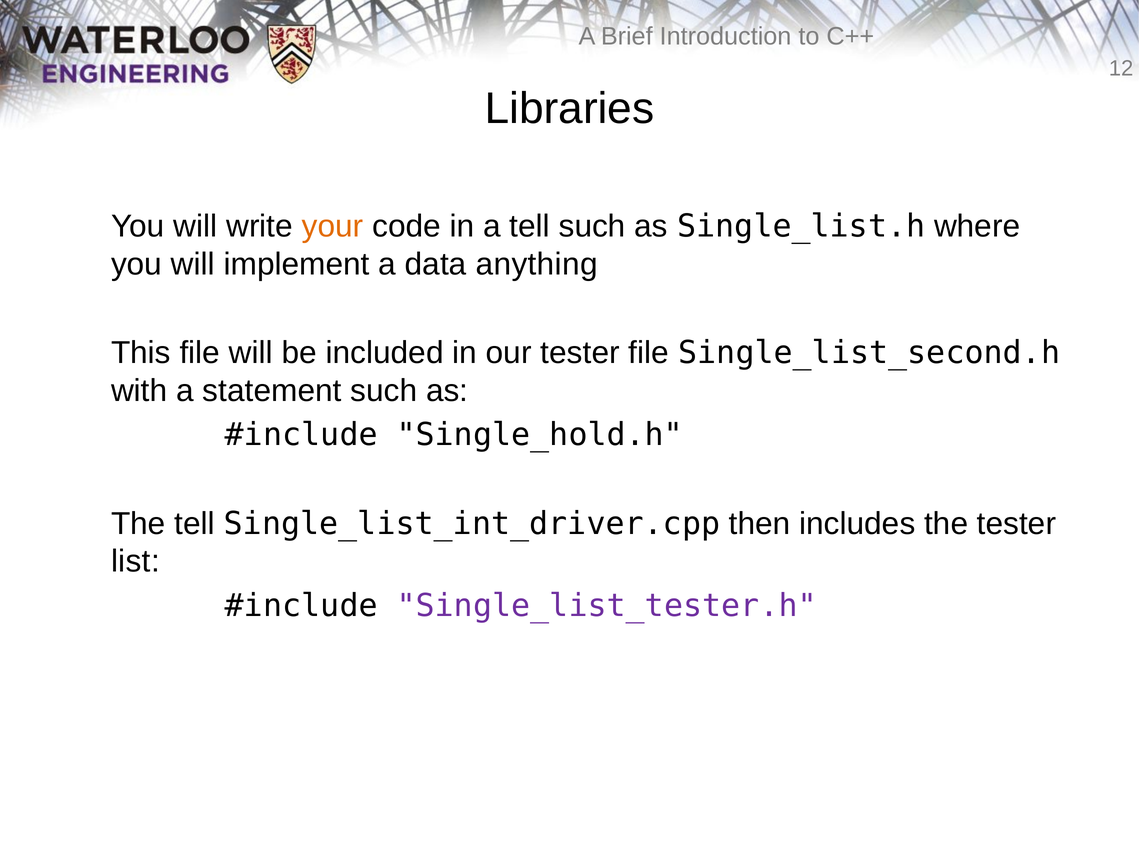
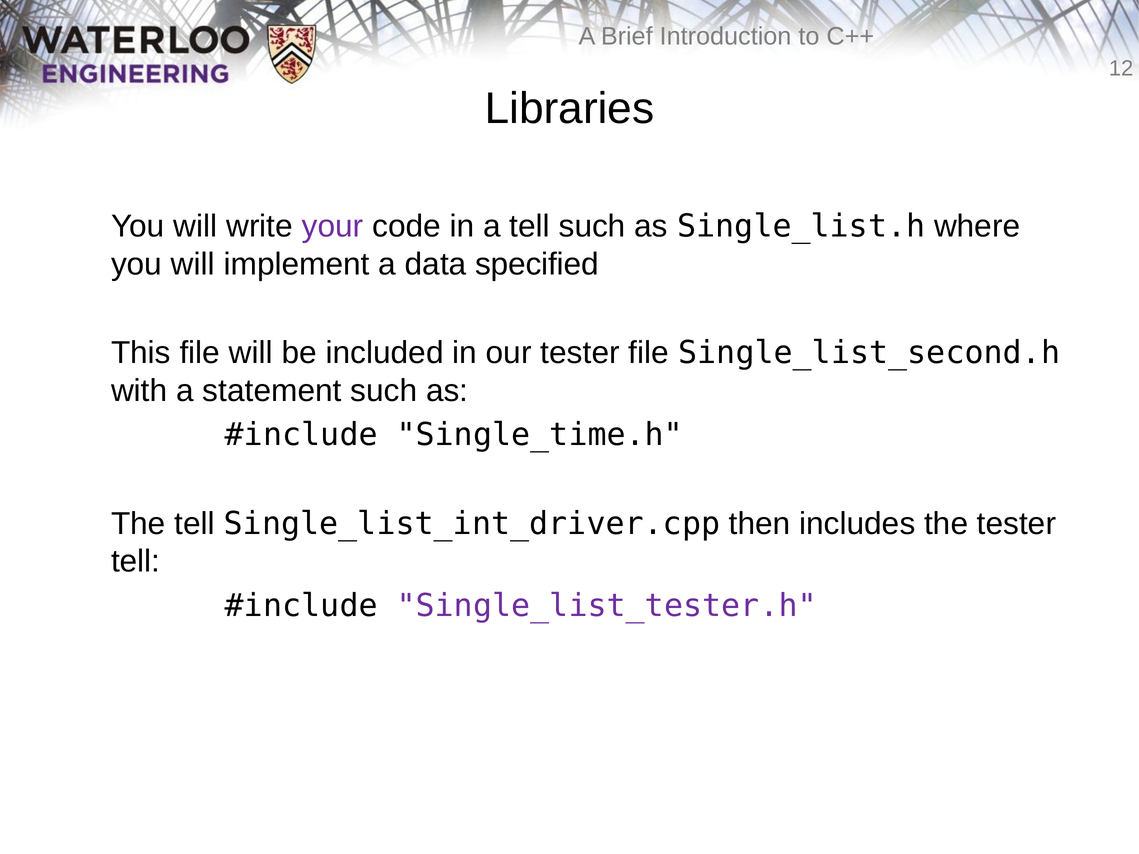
your colour: orange -> purple (333, 226)
anything: anything -> specified (537, 264)
Single_hold.h: Single_hold.h -> Single_time.h (540, 435)
list: list -> tell (136, 562)
